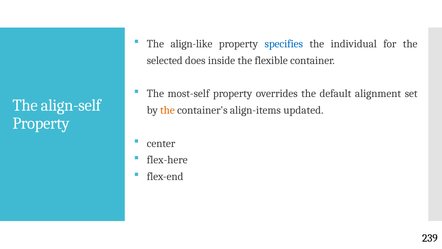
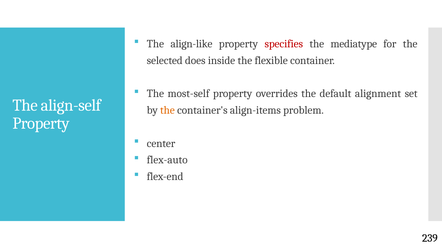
specifies colour: blue -> red (284, 44)
individual: individual -> mediatype (354, 44)
updated: updated -> problem (303, 110)
flex-here: flex-here -> flex-auto (167, 160)
